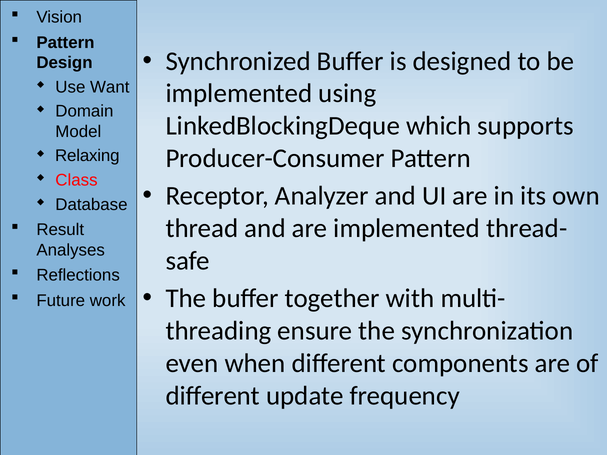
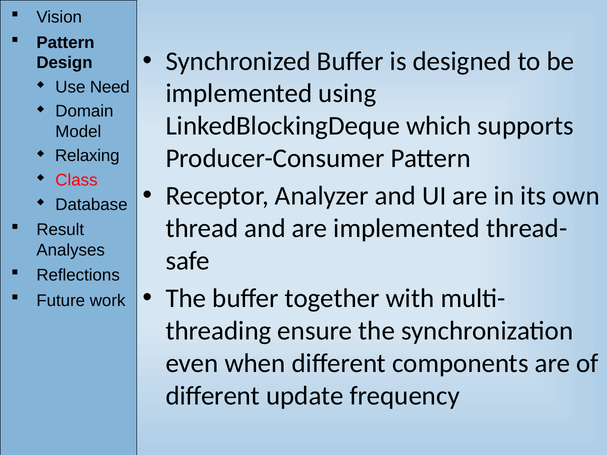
Want: Want -> Need (110, 87)
